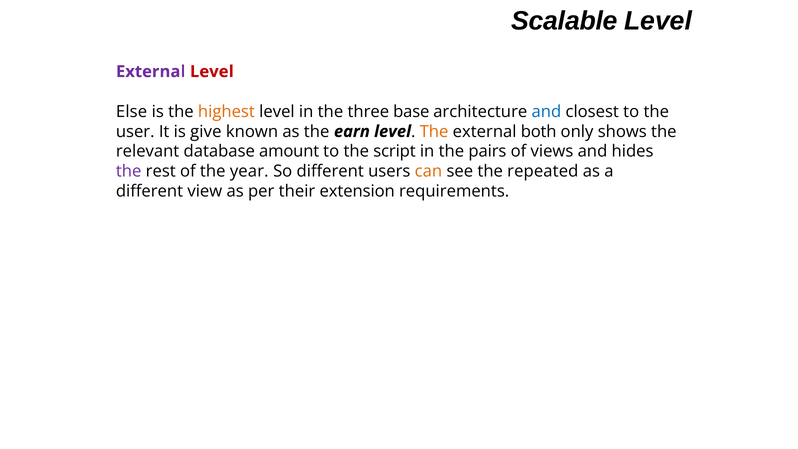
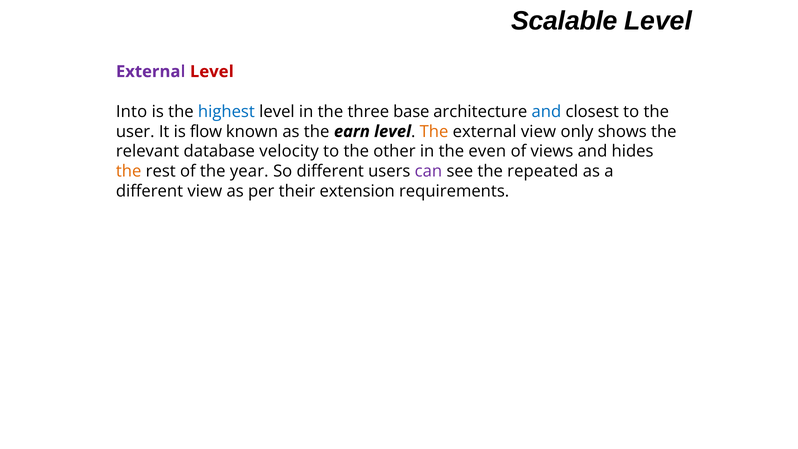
Else: Else -> Into (132, 112)
highest colour: orange -> blue (226, 112)
give: give -> flow (206, 132)
external both: both -> view (539, 132)
amount: amount -> velocity (289, 151)
script: script -> other (394, 151)
pairs: pairs -> even (487, 151)
the colour: purple -> orange (129, 171)
can colour: orange -> purple (428, 171)
